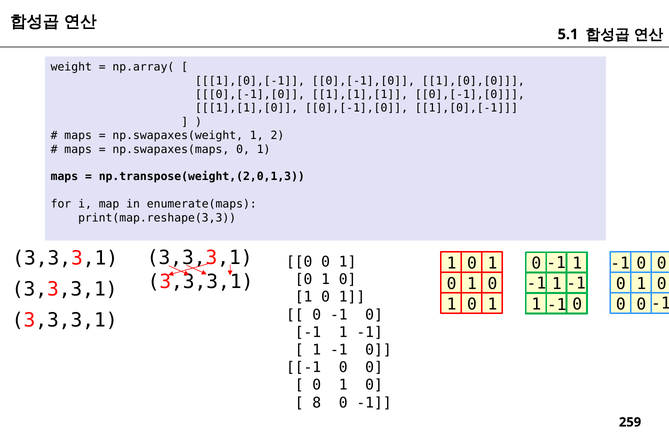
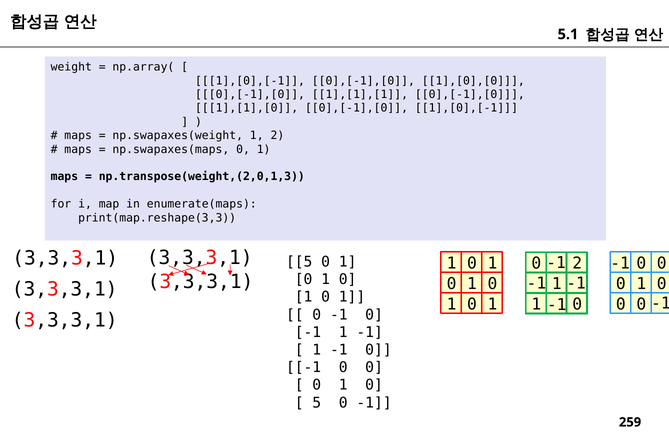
0: 0 -> 5 (299, 262)
1: 1 -> 2 (577, 263)
8: 8 -> 5 (317, 402)
